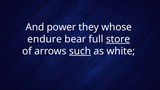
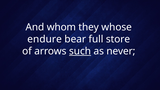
power: power -> whom (61, 27)
store underline: present -> none (118, 39)
white: white -> never (121, 51)
